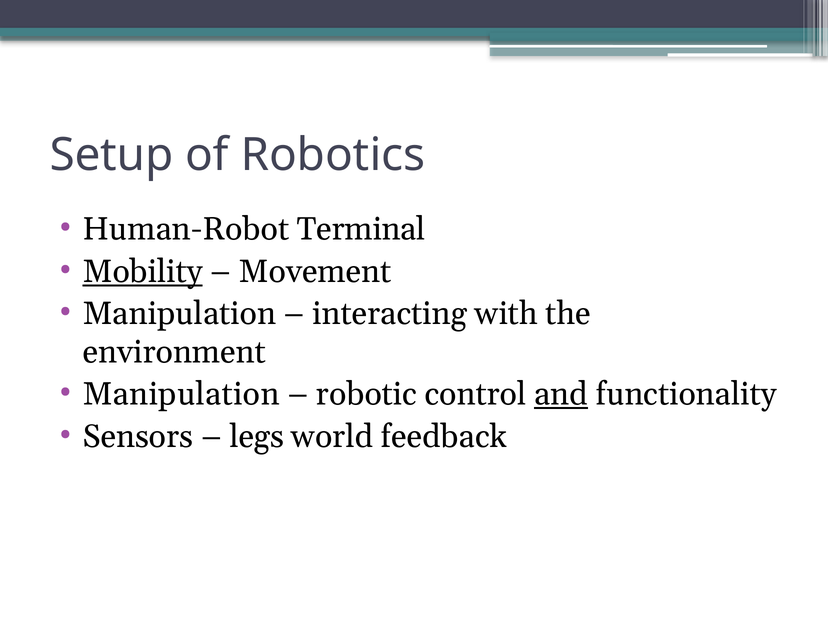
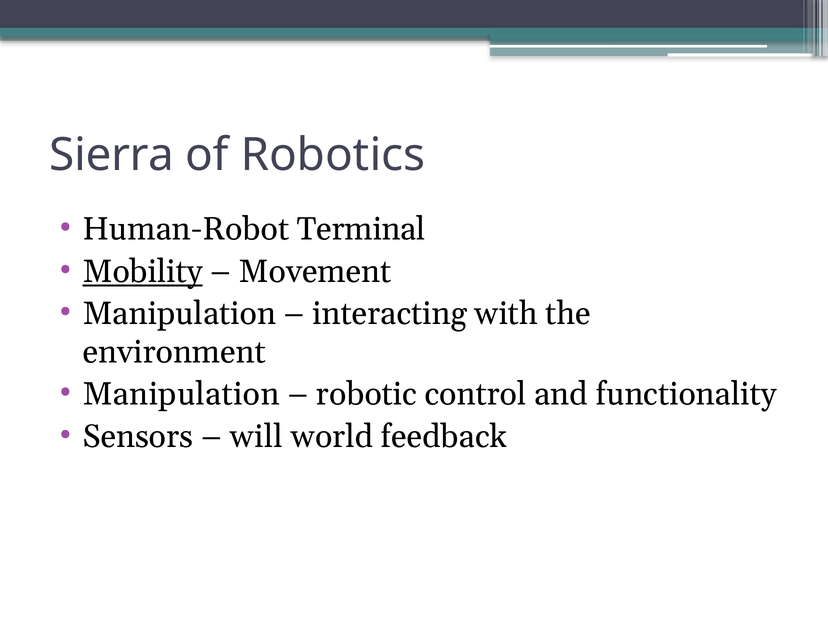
Setup: Setup -> Sierra (112, 155)
and underline: present -> none (561, 394)
legs: legs -> will (257, 436)
